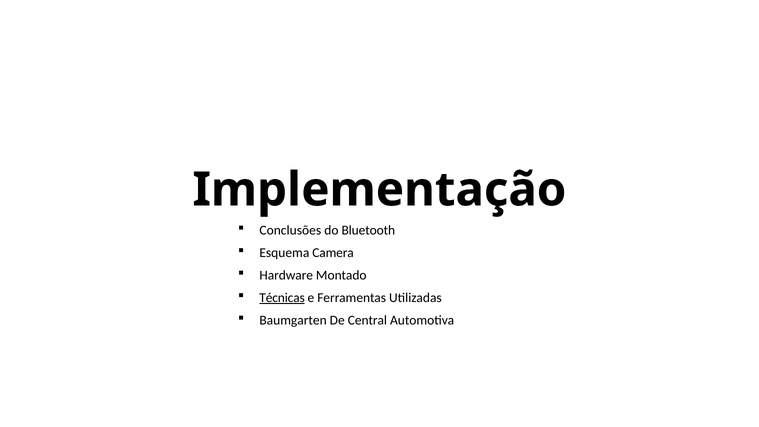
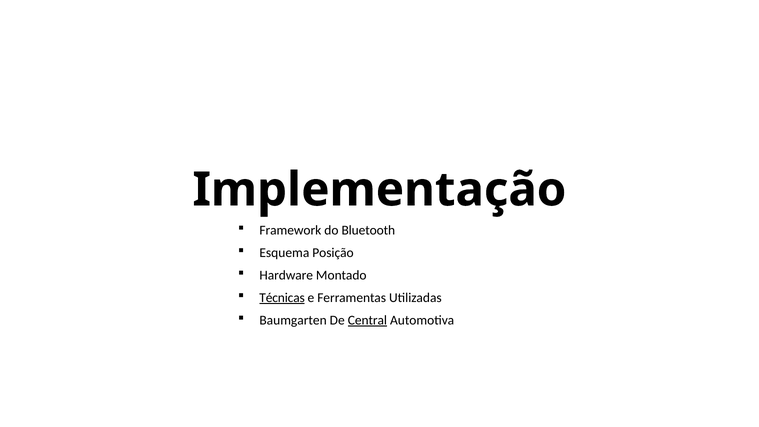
Conclusões: Conclusões -> Framework (290, 230)
Camera: Camera -> Posição (333, 253)
Central underline: none -> present (367, 320)
